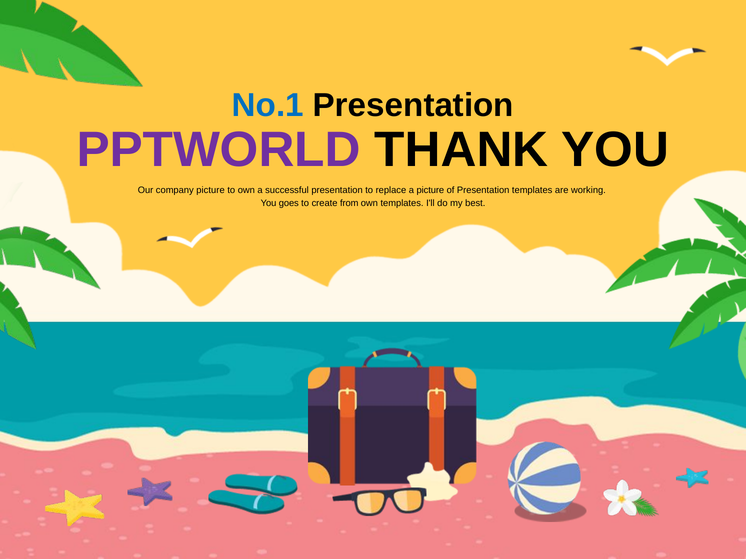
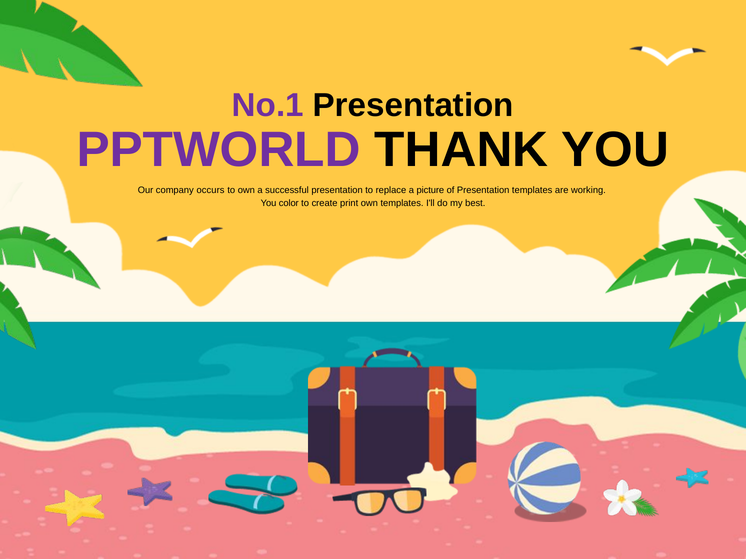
No.1 colour: blue -> purple (268, 105)
company picture: picture -> occurs (211, 190)
goes: goes -> color (289, 203)
from: from -> print (349, 203)
